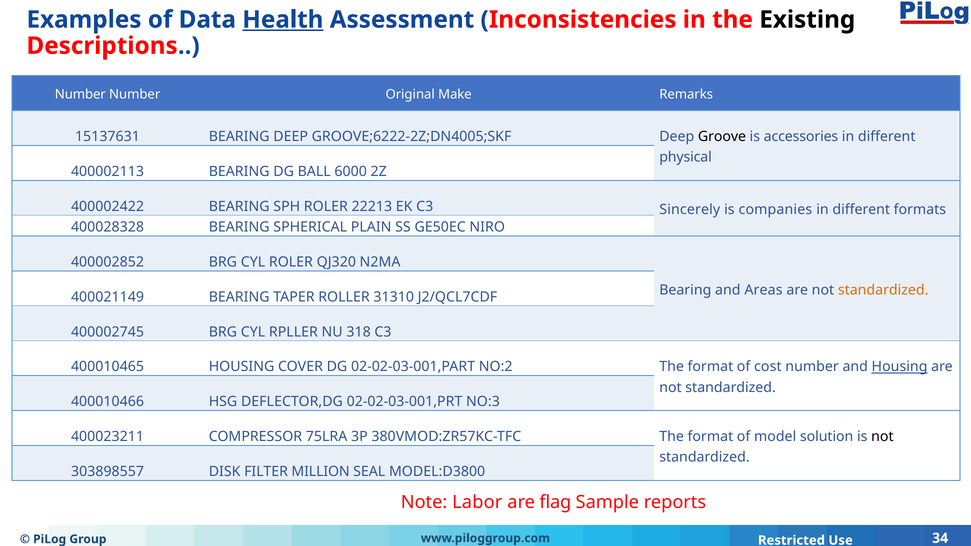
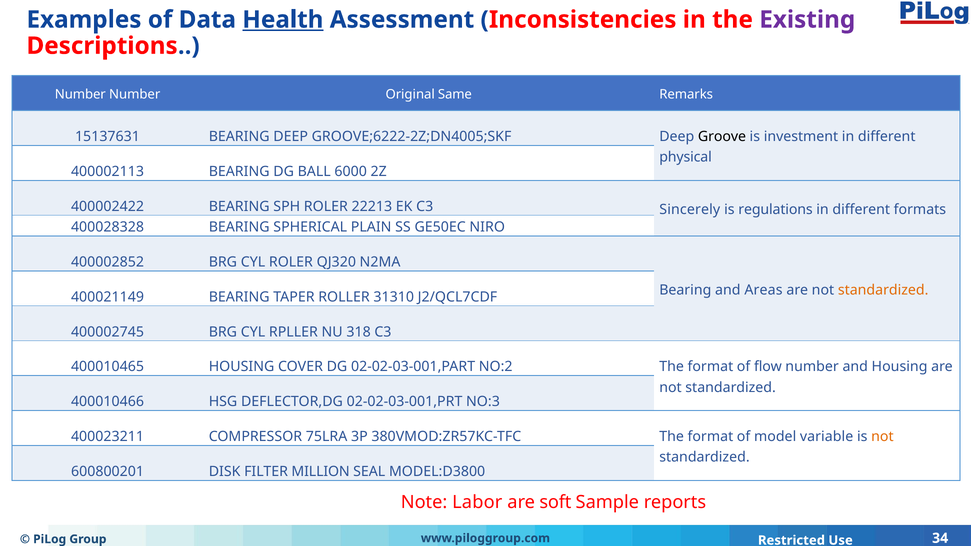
Existing colour: black -> purple (807, 20)
Make: Make -> Same (455, 94)
accessories: accessories -> investment (801, 137)
companies: companies -> regulations (776, 210)
cost: cost -> flow (768, 367)
Housing underline: present -> none (900, 367)
solution: solution -> variable (827, 437)
not colour: black -> orange (882, 437)
303898557: 303898557 -> 600800201 (108, 472)
flag: flag -> soft (555, 502)
